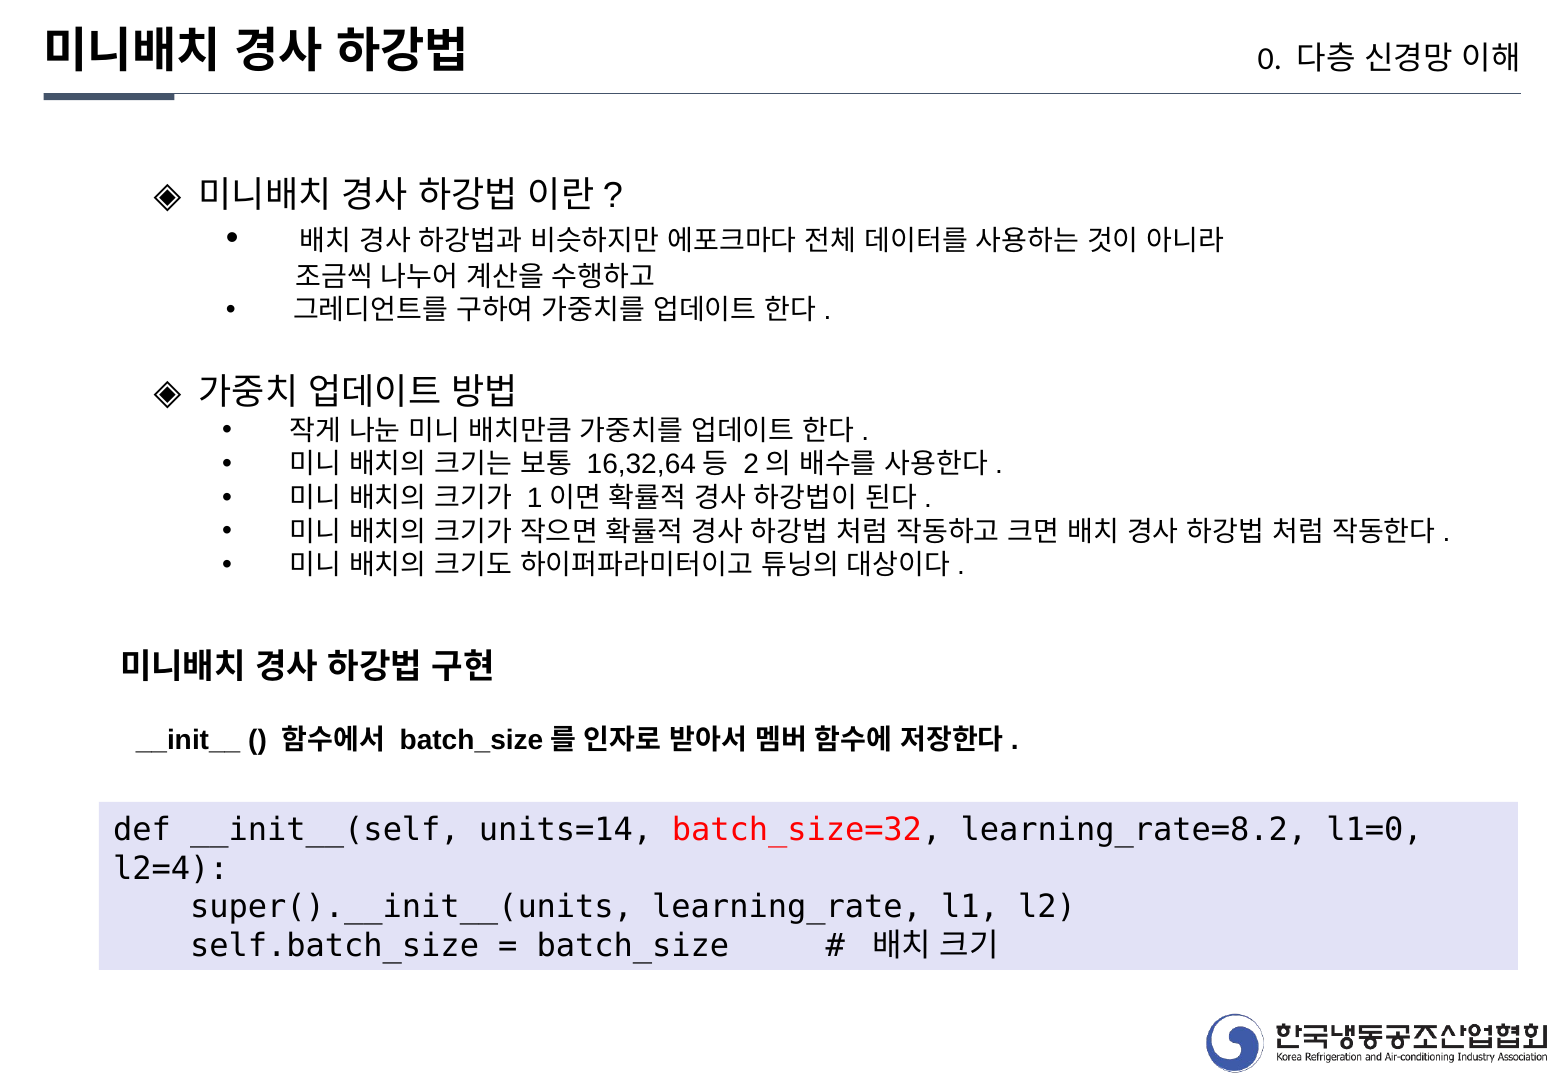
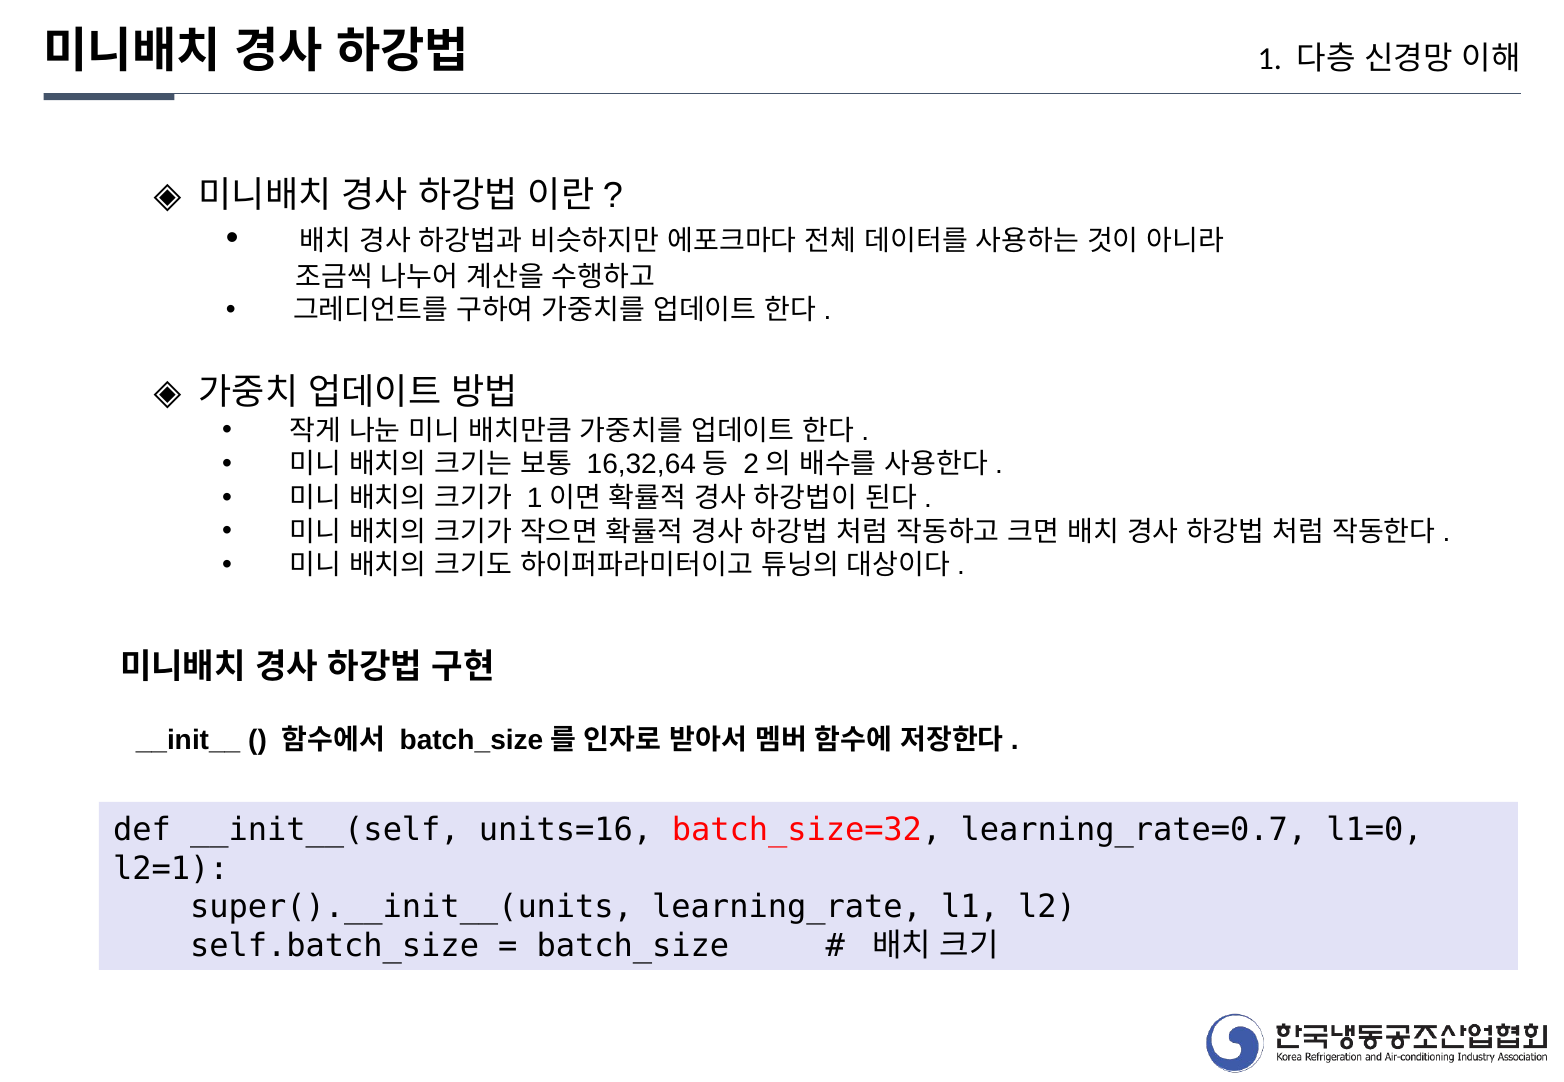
0: 0 -> 1 (1270, 59)
units=14: units=14 -> units=16 (566, 831)
learning_rate=8.2: learning_rate=8.2 -> learning_rate=0.7 (1134, 831)
l2=4: l2=4 -> l2=1 (171, 869)
